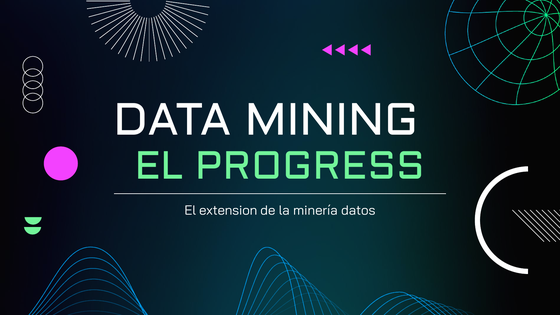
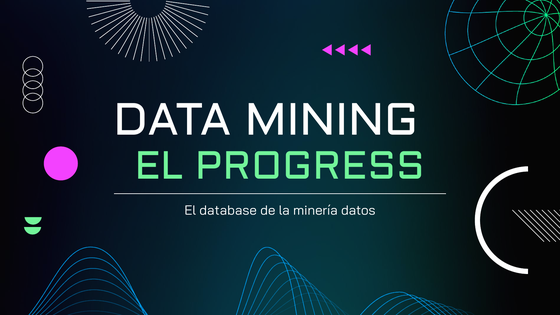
extension: extension -> database (228, 210)
